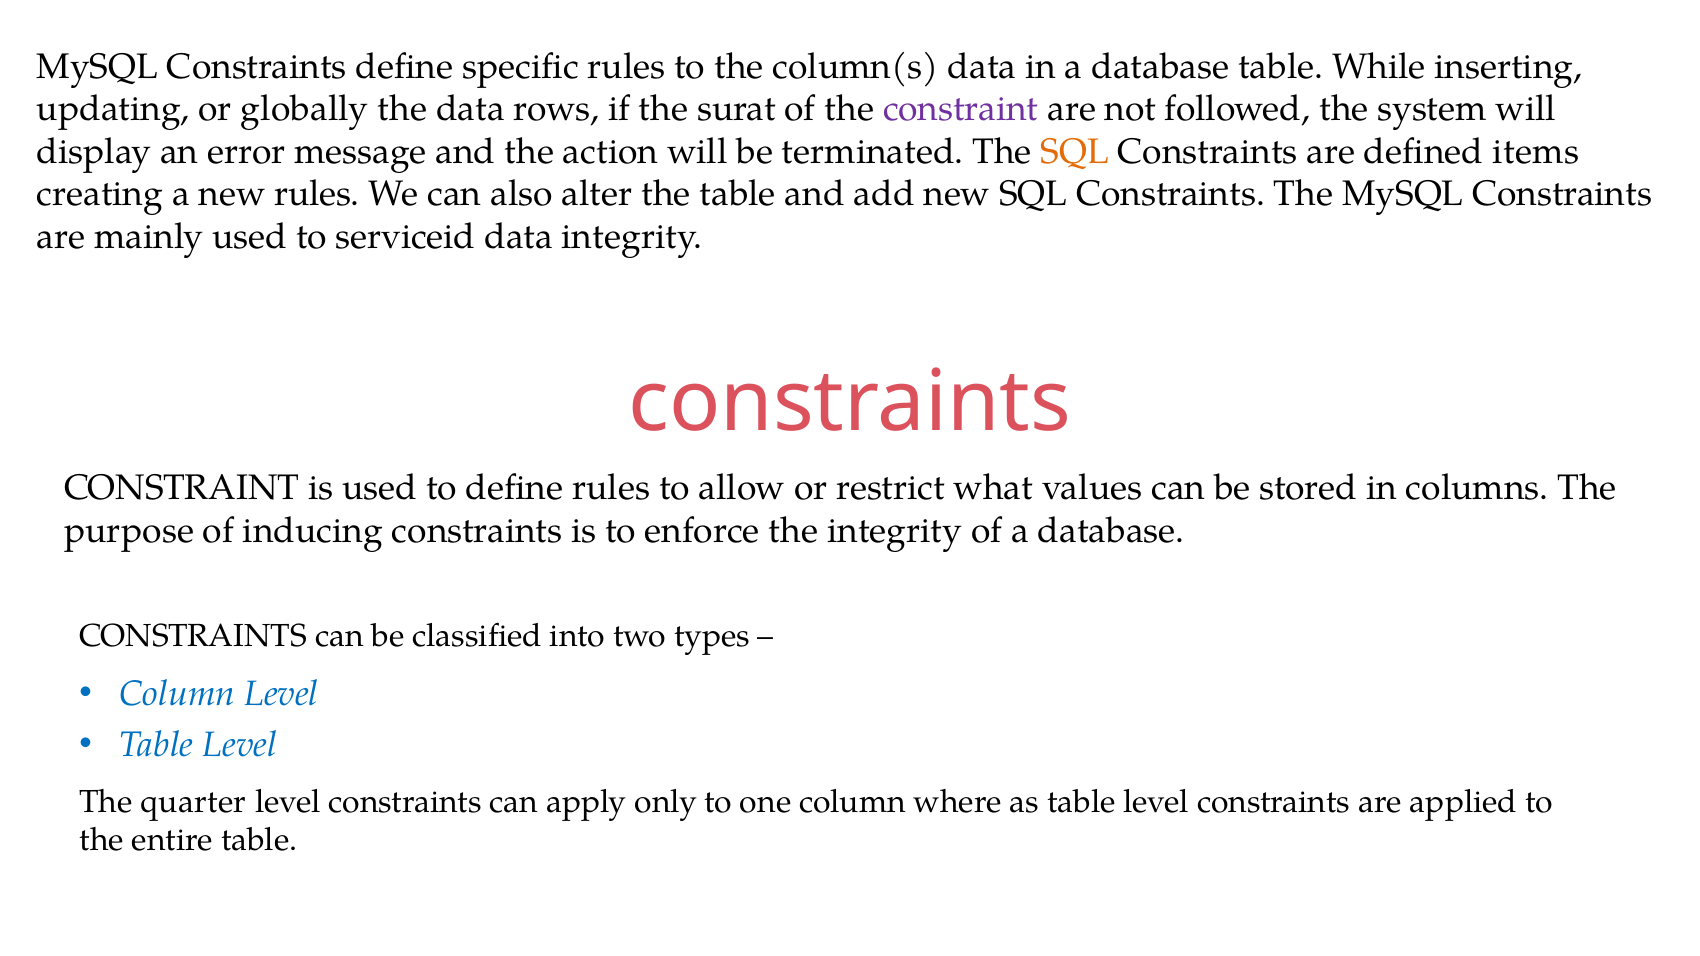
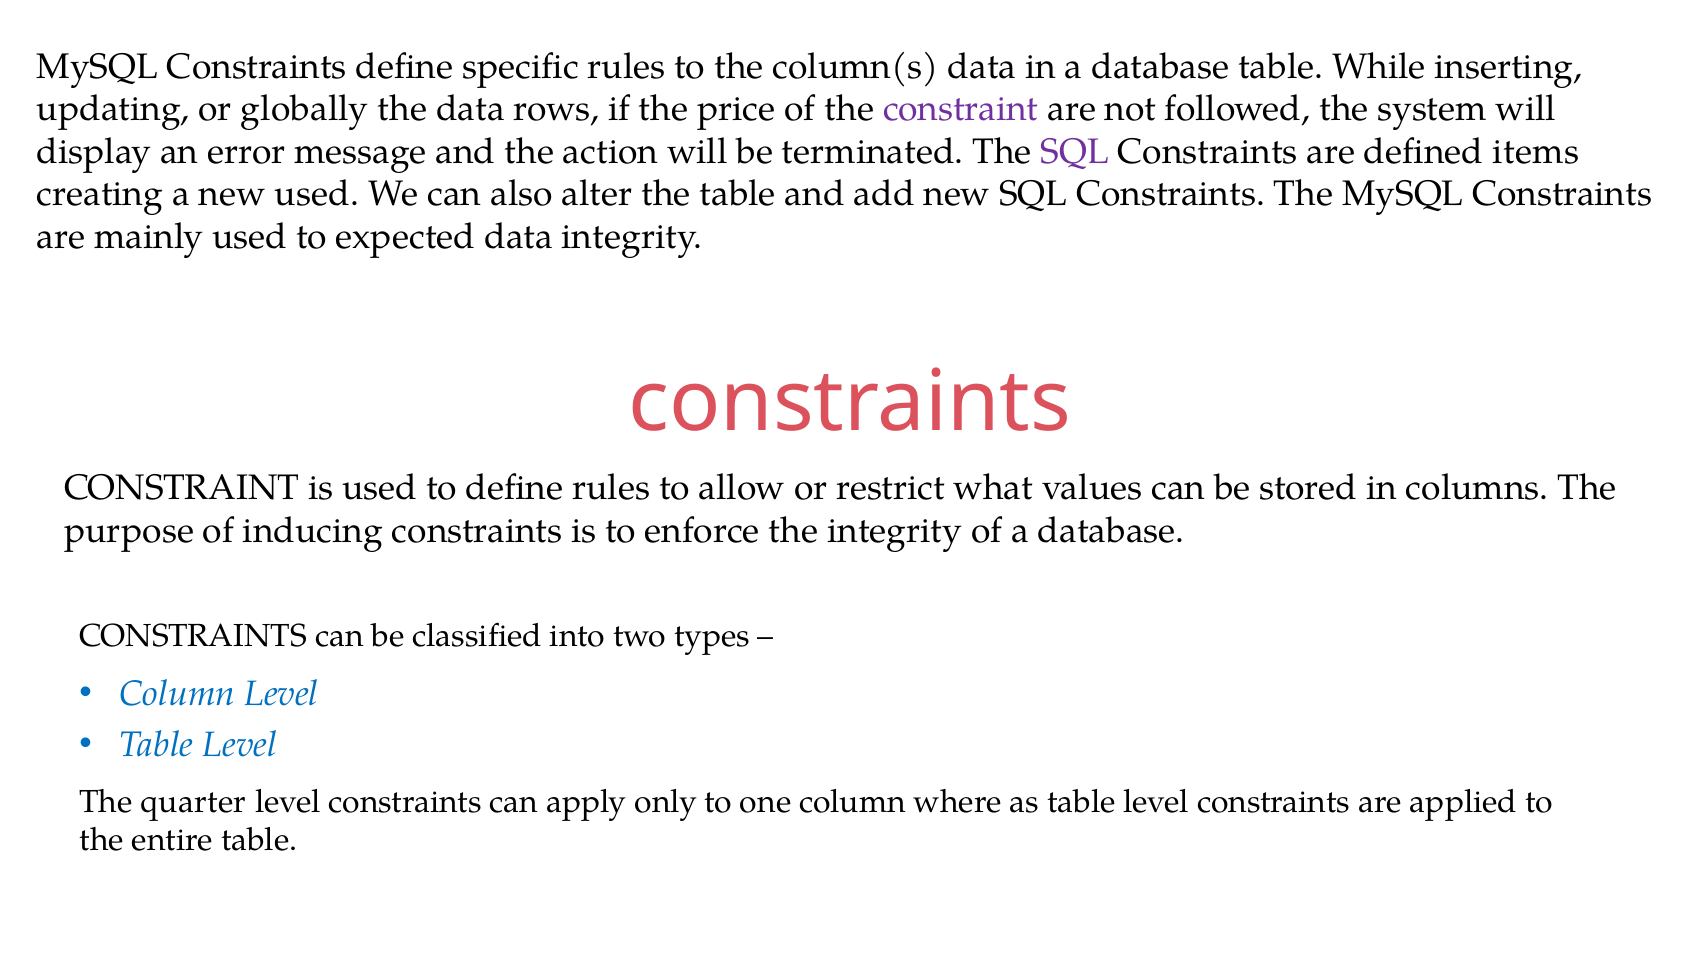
surat: surat -> price (736, 109)
SQL colour: orange -> purple (1075, 151)
new rules: rules -> used (317, 194)
serviceid: serviceid -> expected (405, 236)
